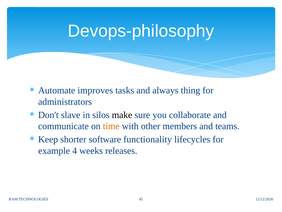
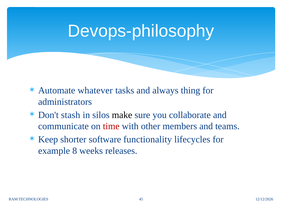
improves: improves -> whatever (95, 90)
slave: slave -> stash (71, 115)
time colour: orange -> red (111, 126)
4: 4 -> 8 (75, 150)
